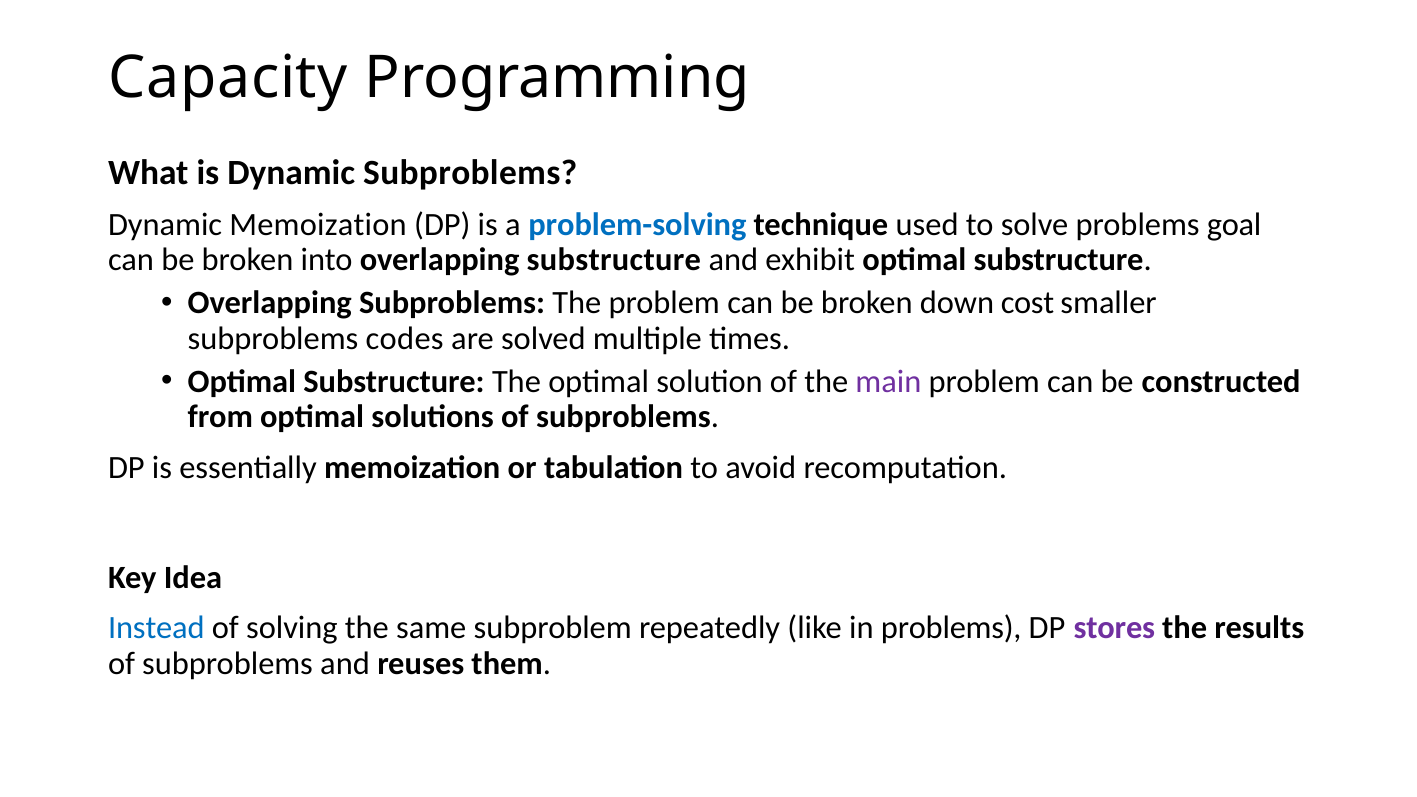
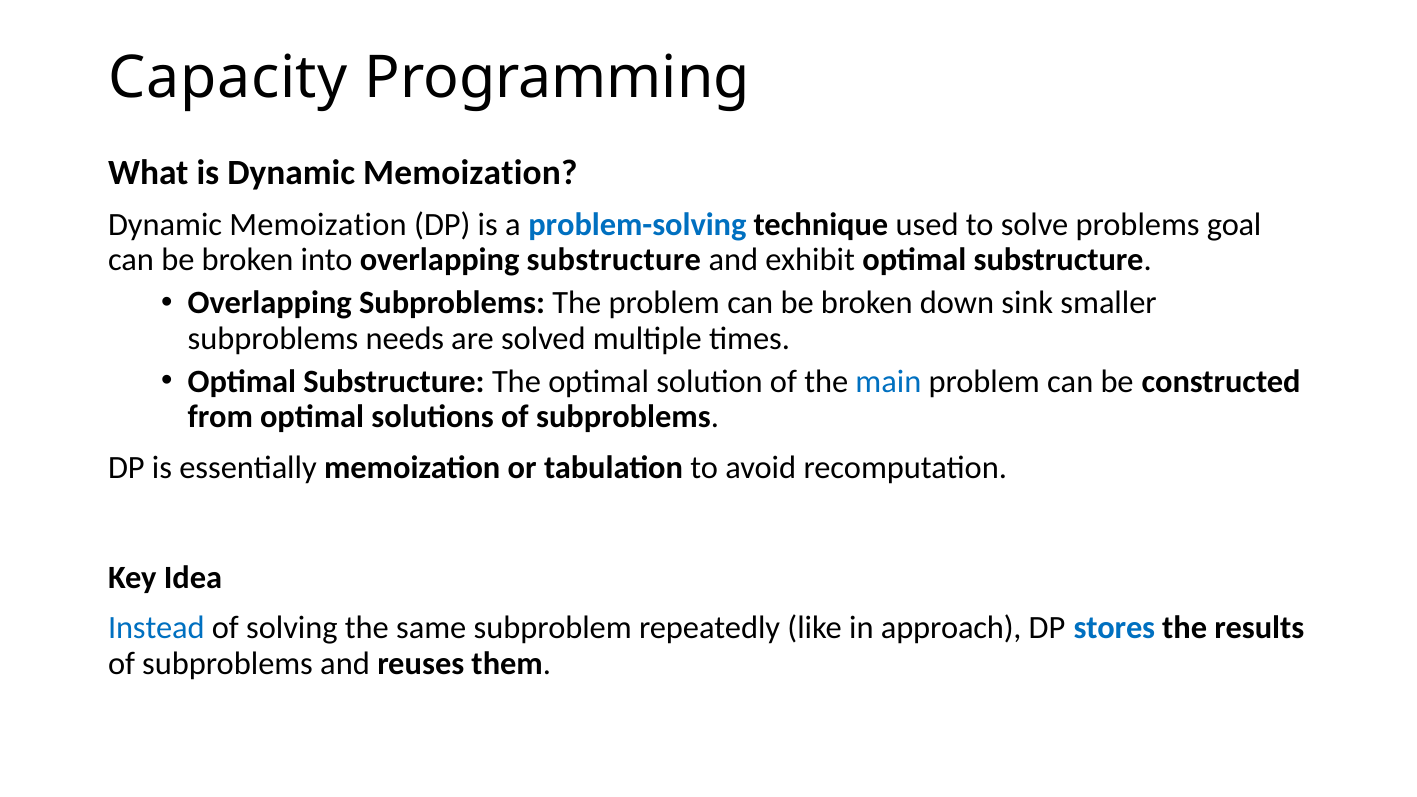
is Dynamic Subproblems: Subproblems -> Memoization (470, 172)
cost: cost -> sink (1027, 303)
codes: codes -> needs (405, 339)
main colour: purple -> blue (888, 381)
in problems: problems -> approach (951, 628)
stores colour: purple -> blue (1114, 628)
